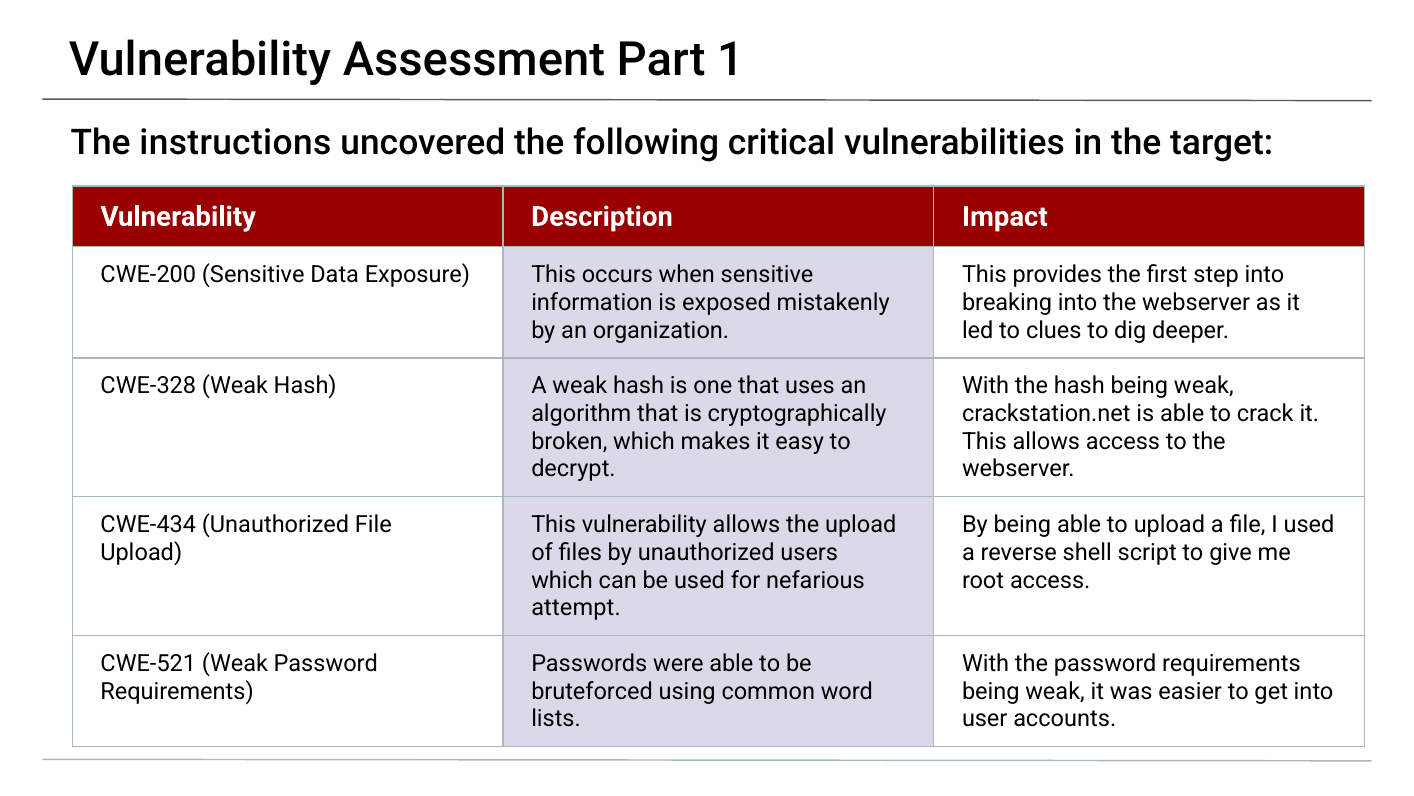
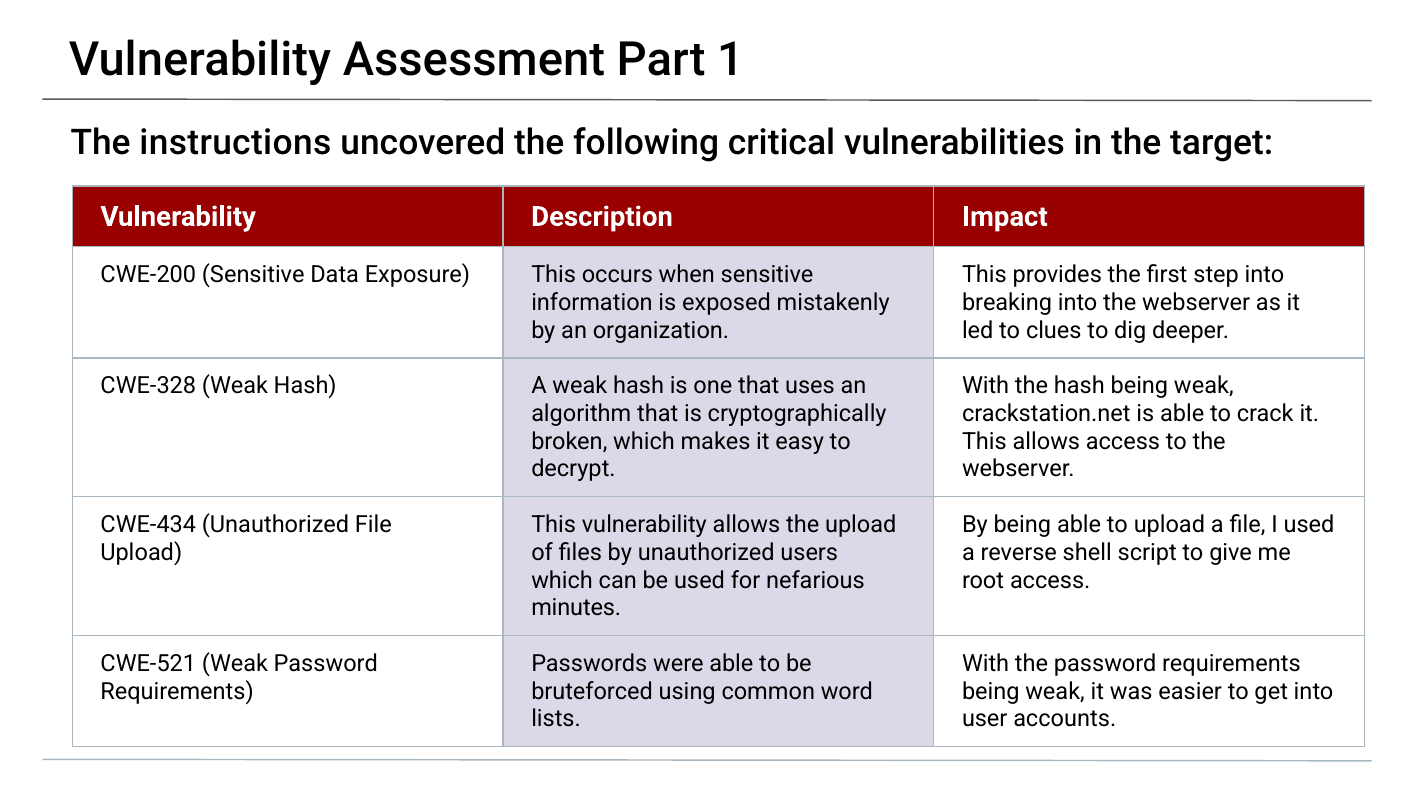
attempt: attempt -> minutes (576, 607)
